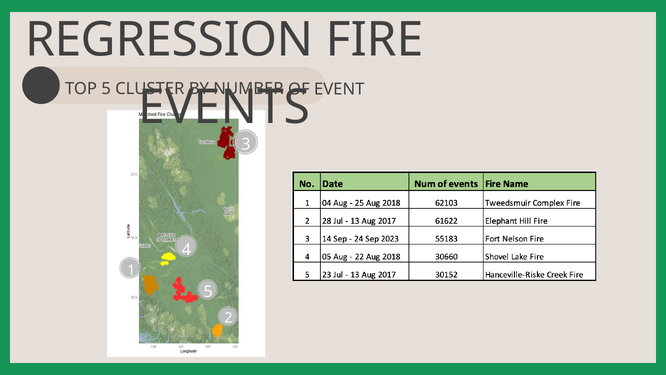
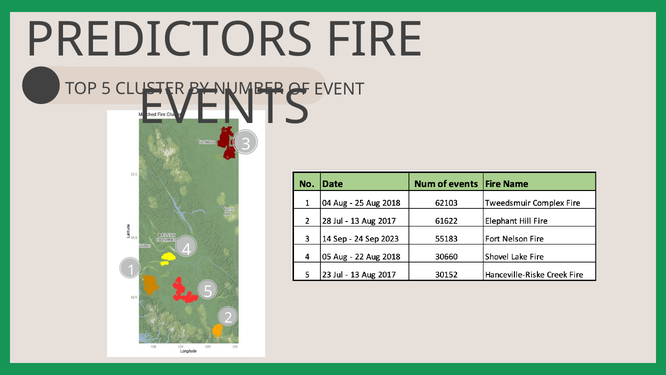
REGRESSION: REGRESSION -> PREDICTORS (169, 40)
